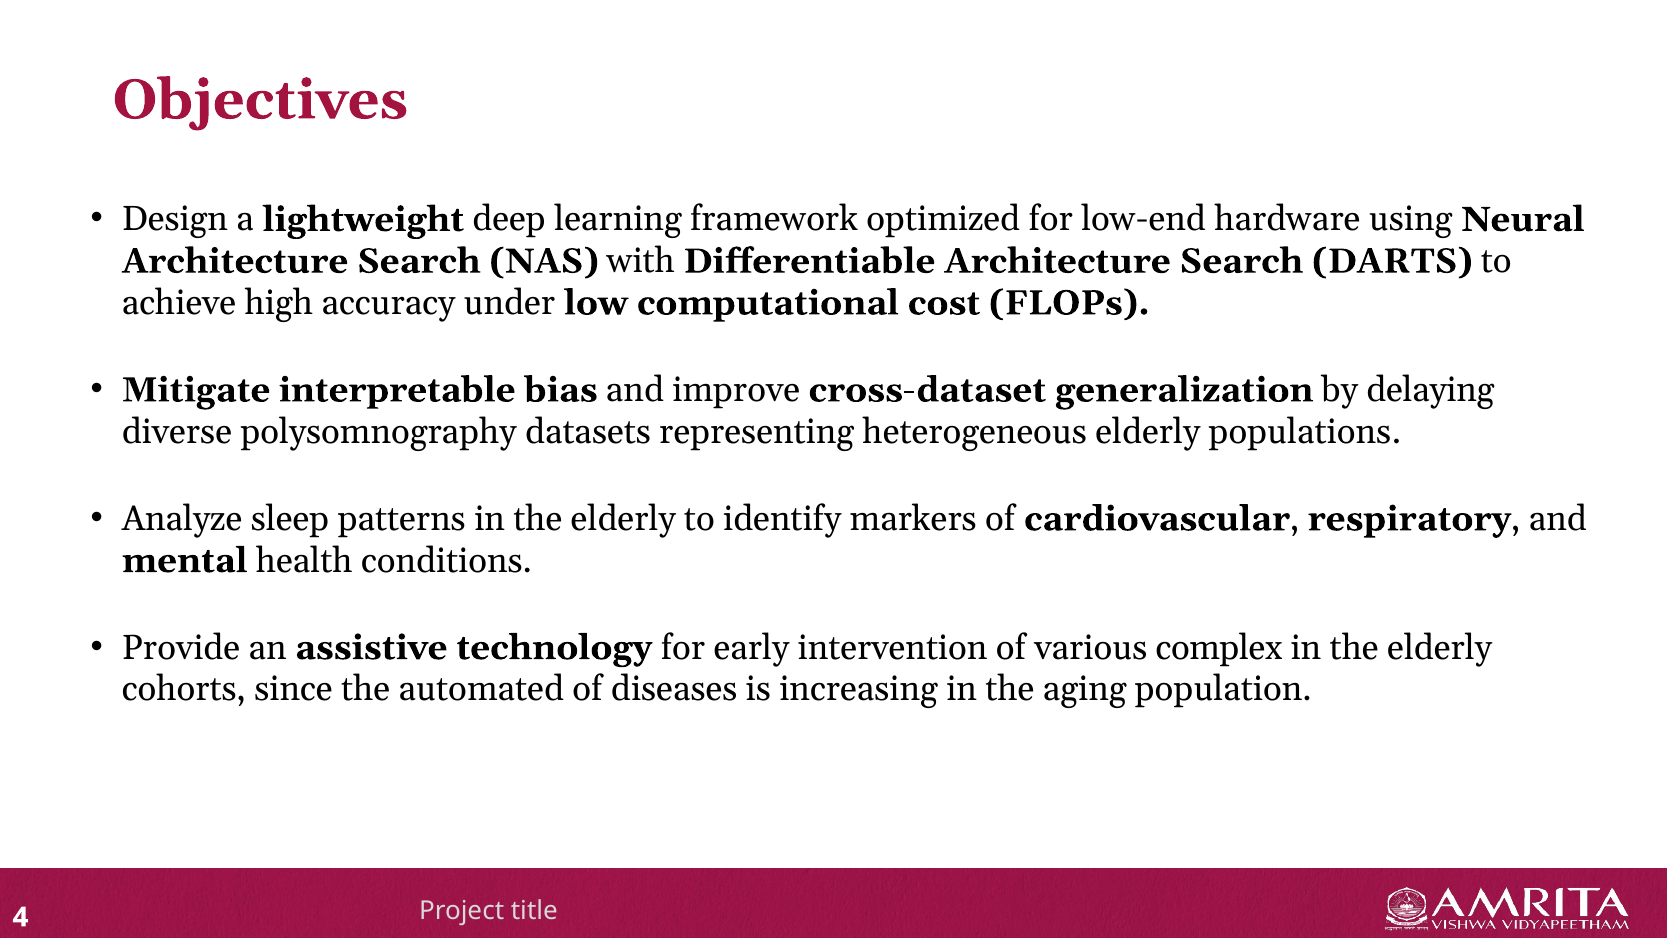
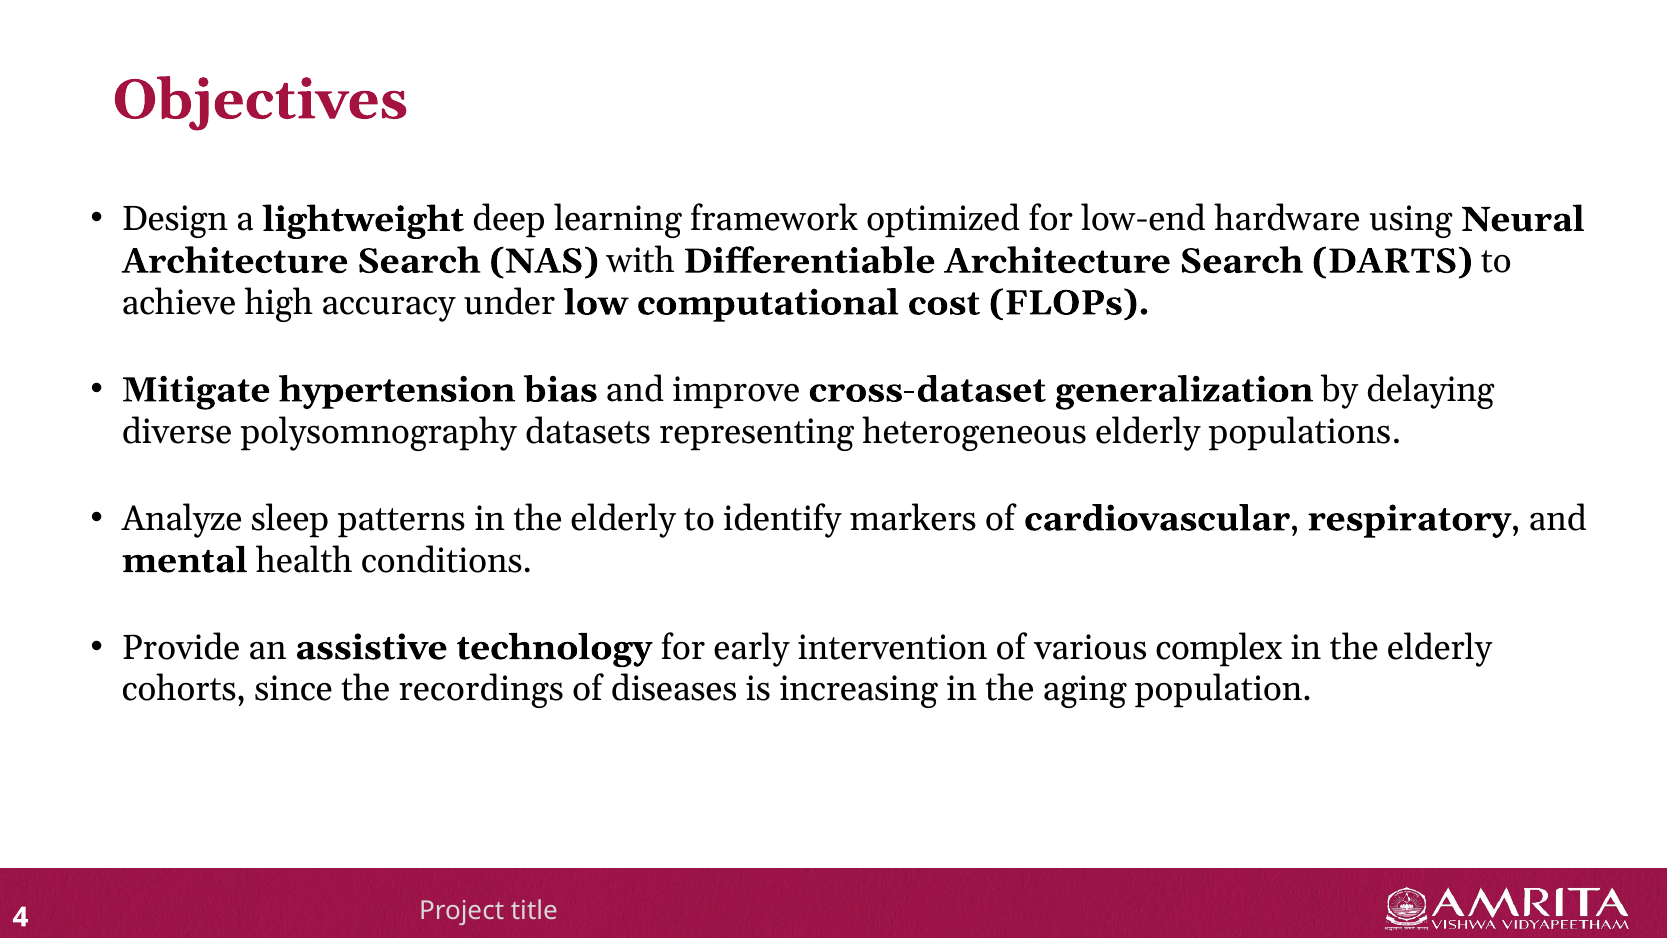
interpretable: interpretable -> hypertension (397, 390)
automated: automated -> recordings (481, 689)
